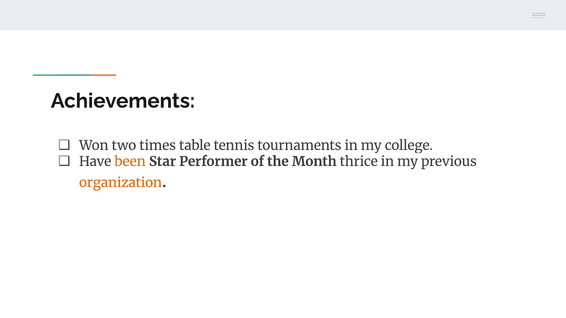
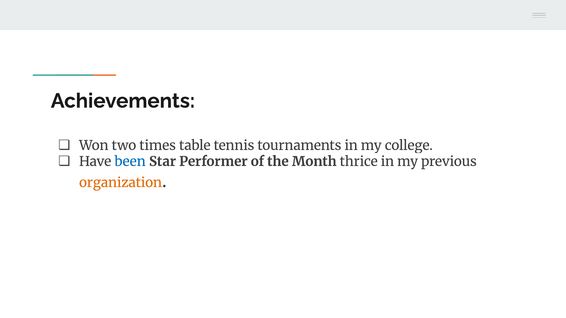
been colour: orange -> blue (130, 162)
